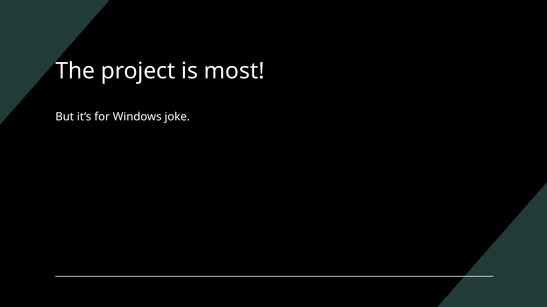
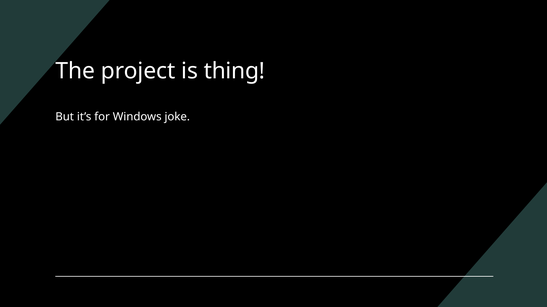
most: most -> thing (234, 71)
